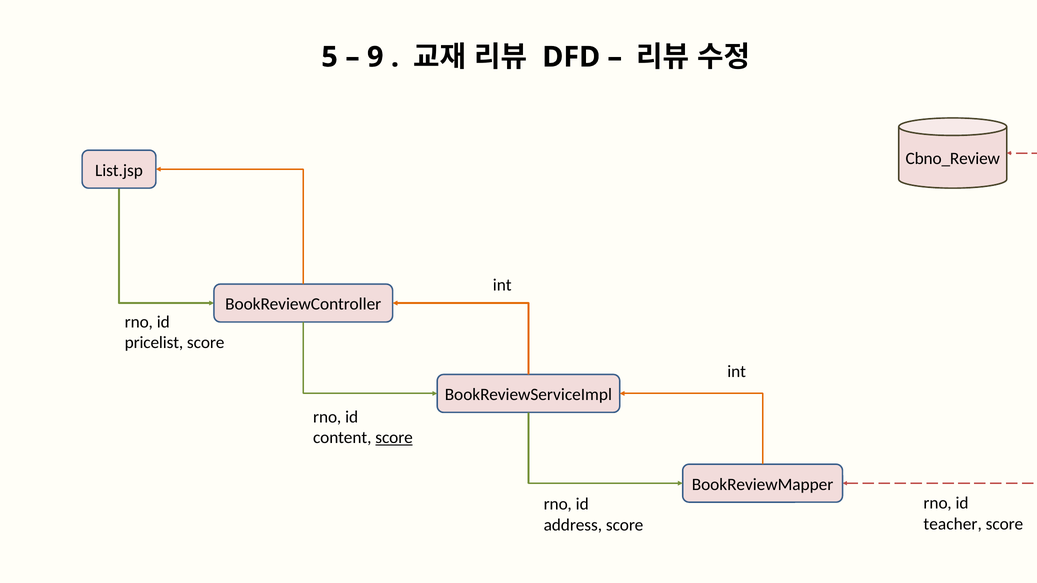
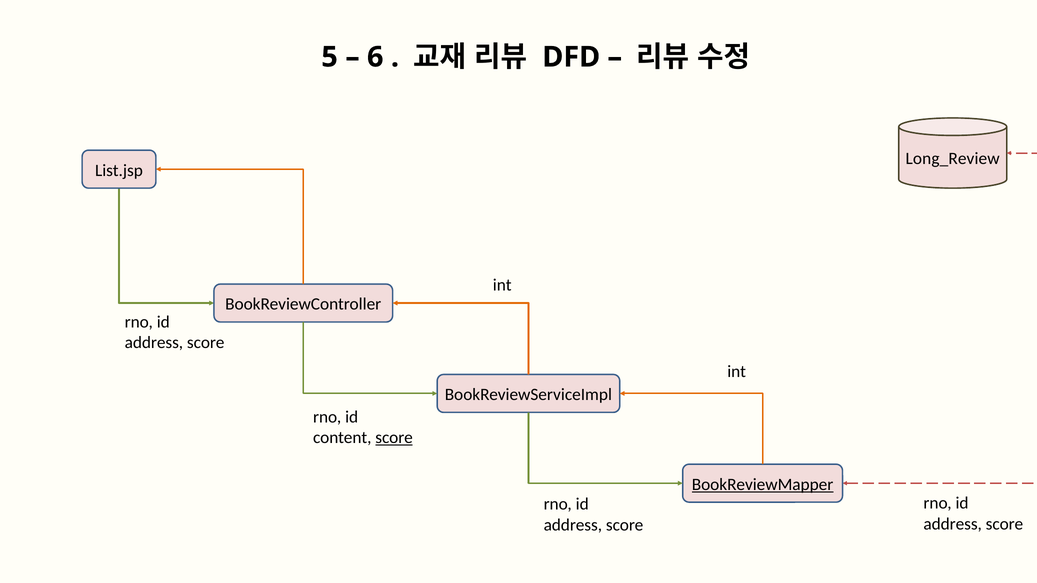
9: 9 -> 6 (375, 57)
Cbno_Review: Cbno_Review -> Long_Review (953, 159)
pricelist: pricelist -> address (154, 343)
BookReviewMapper underline: none -> present (763, 485)
teacher: teacher -> address (953, 524)
